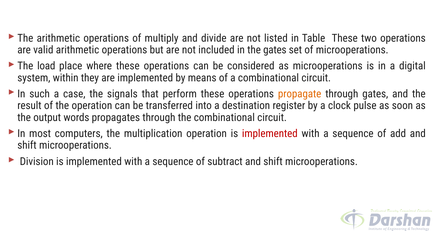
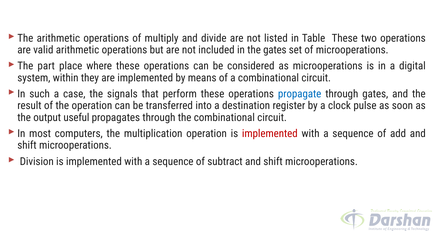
load: load -> part (46, 66)
propagate colour: orange -> blue (300, 94)
words: words -> useful (76, 117)
